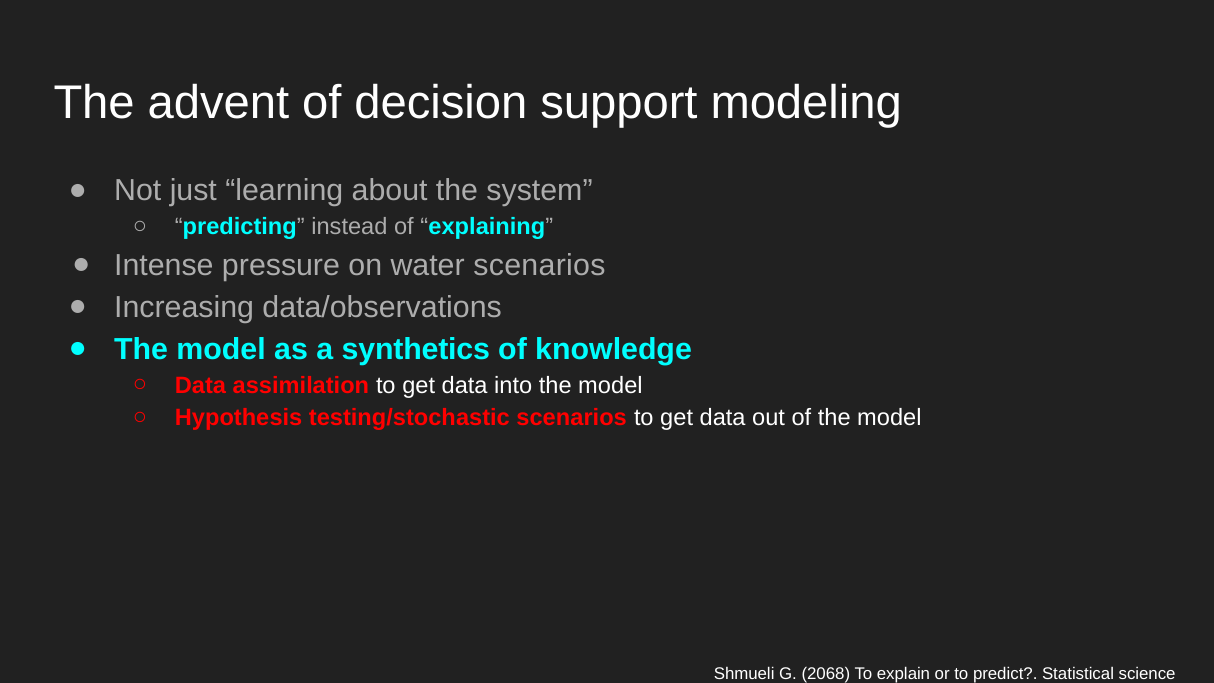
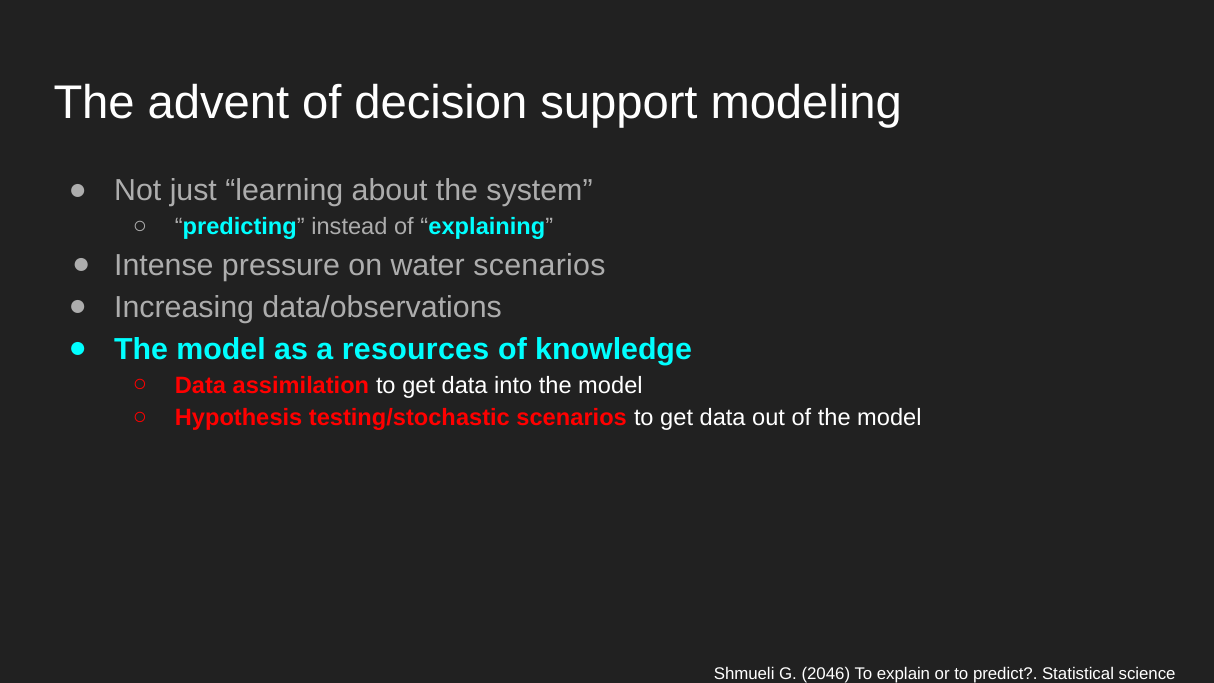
synthetics: synthetics -> resources (416, 349)
2068: 2068 -> 2046 (826, 674)
